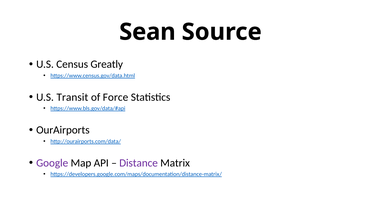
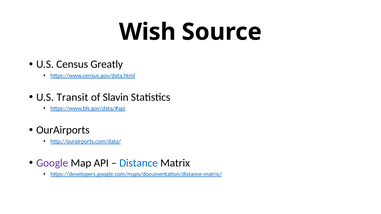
Sean: Sean -> Wish (147, 32)
Force: Force -> Slavin (116, 97)
Distance colour: purple -> blue (139, 163)
